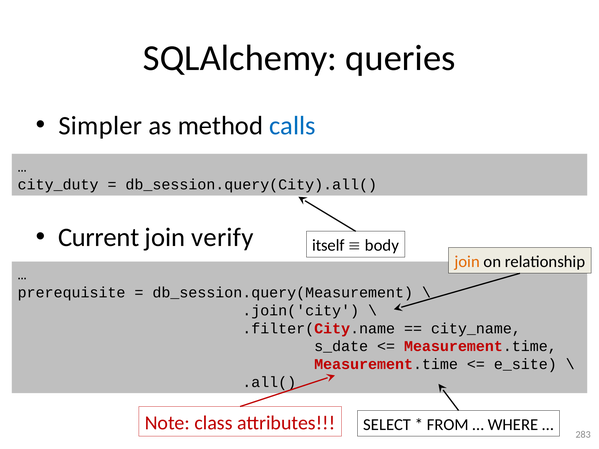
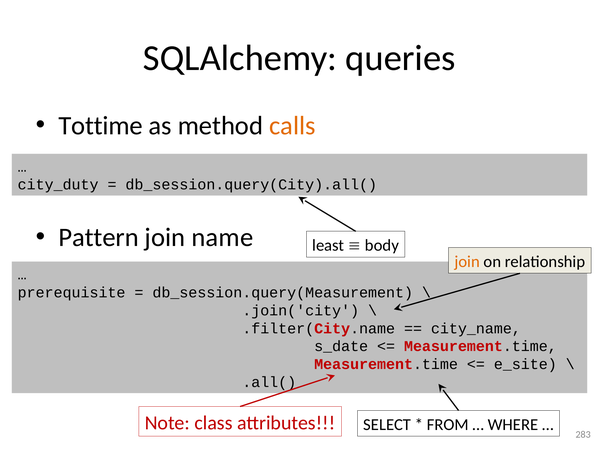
Simpler: Simpler -> Tottime (101, 126)
calls colour: blue -> orange (292, 126)
Current: Current -> Pattern (99, 238)
verify: verify -> name (222, 238)
itself: itself -> least (328, 246)
